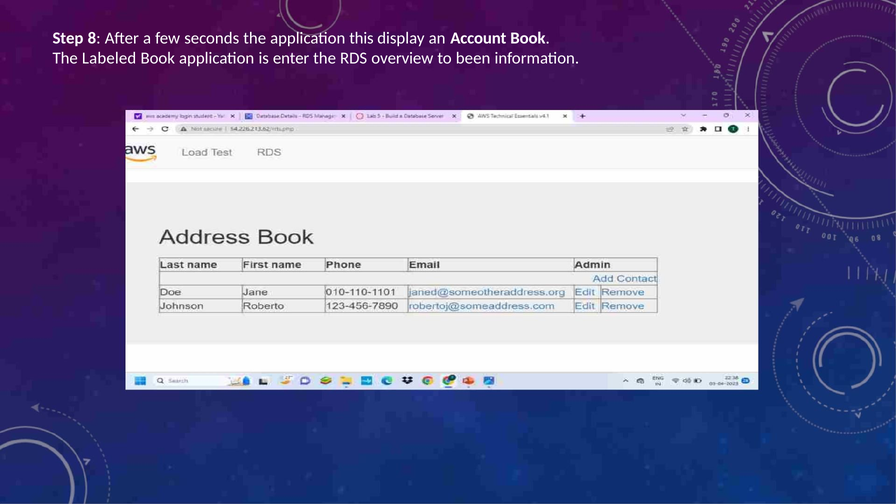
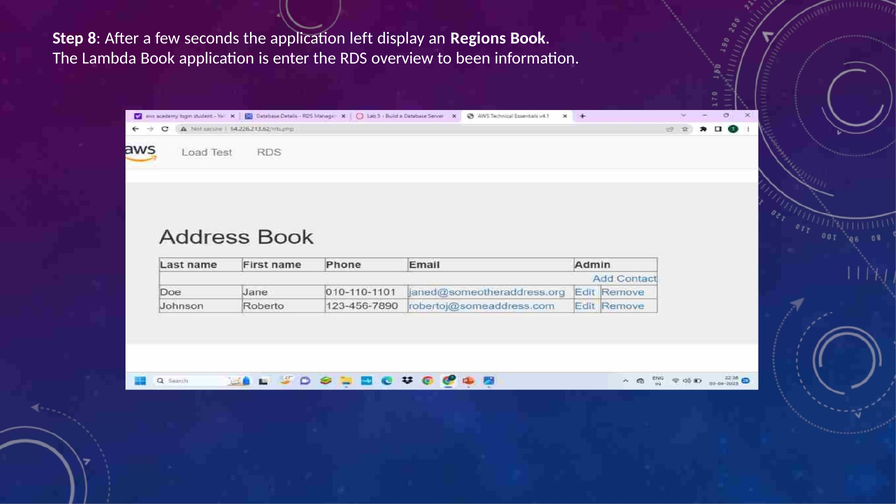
this: this -> left (361, 38)
Account: Account -> Regions (478, 38)
Labeled: Labeled -> Lambda (109, 58)
